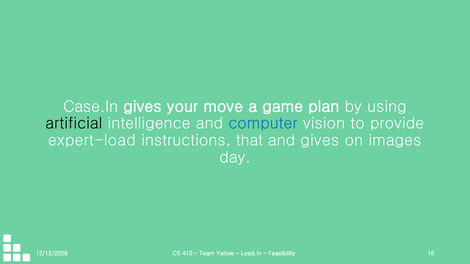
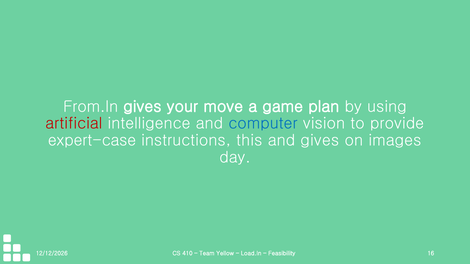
Case.In: Case.In -> From.In (91, 107)
artificial colour: black -> red (74, 124)
expert-load: expert-load -> expert-case (92, 141)
that: that -> this (249, 141)
